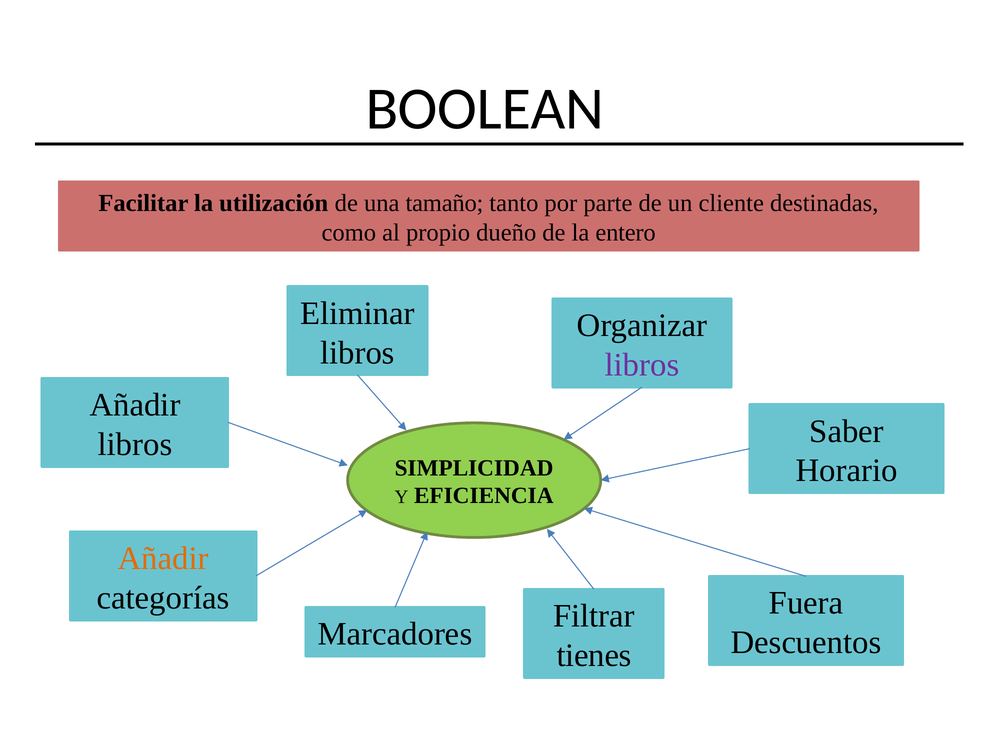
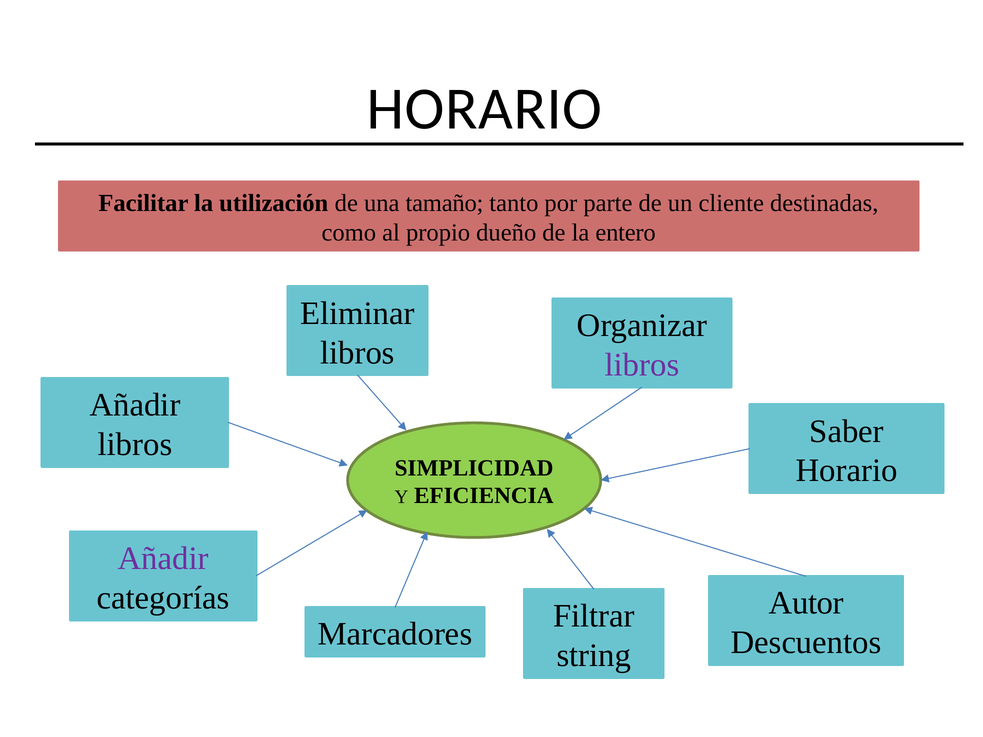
BOOLEAN: BOOLEAN -> HORARIO (484, 109)
Añadir colour: orange -> purple (163, 559)
Fuera: Fuera -> Autor (806, 603)
tienes: tienes -> string (594, 655)
